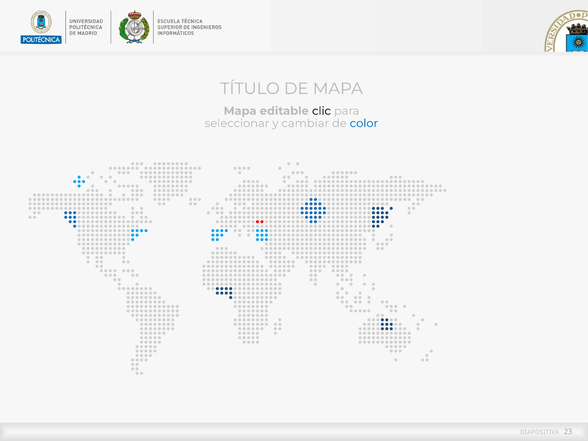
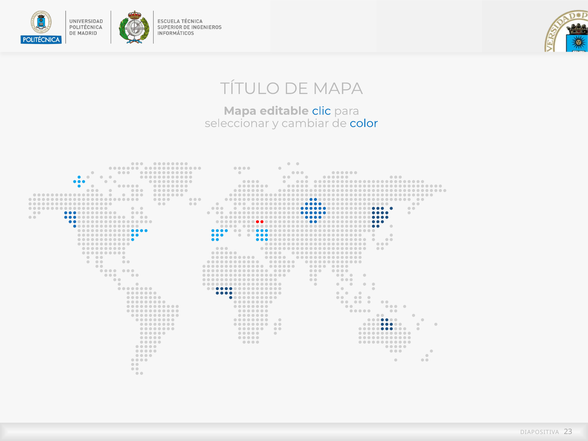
clic colour: black -> blue (322, 111)
